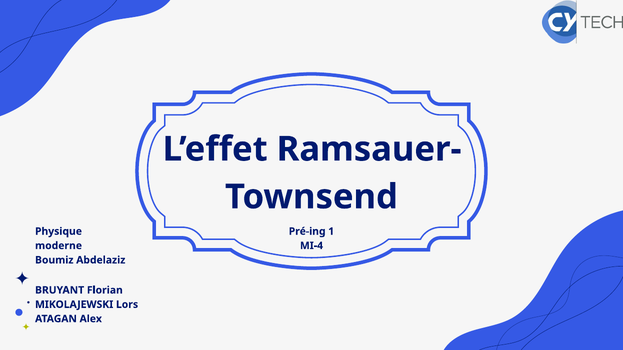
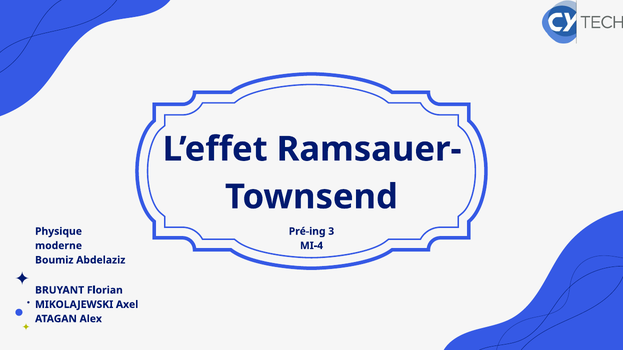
1: 1 -> 3 (331, 232)
Lors: Lors -> Axel (127, 305)
